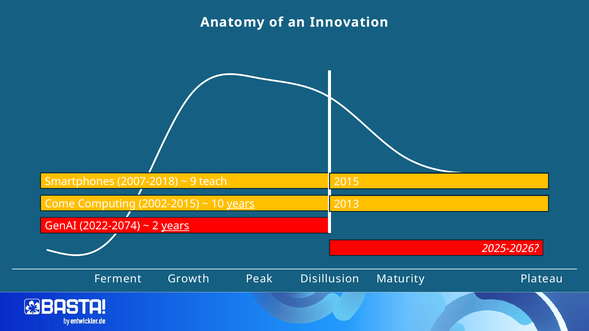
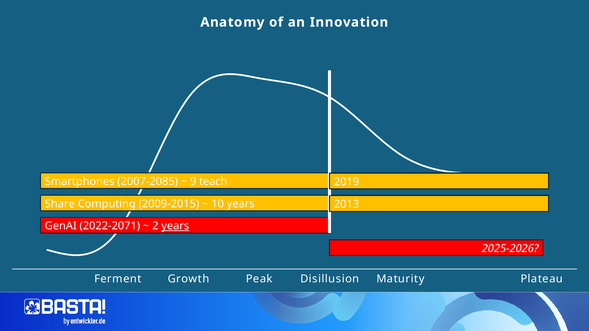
2007-2018: 2007-2018 -> 2007-2085 (148, 182)
2015: 2015 -> 2019 (346, 182)
Come: Come -> Share (60, 204)
2002-2015: 2002-2015 -> 2009-2015 (169, 204)
years underline: present -> none (241, 204)
2022-2074: 2022-2074 -> 2022-2071 (110, 226)
